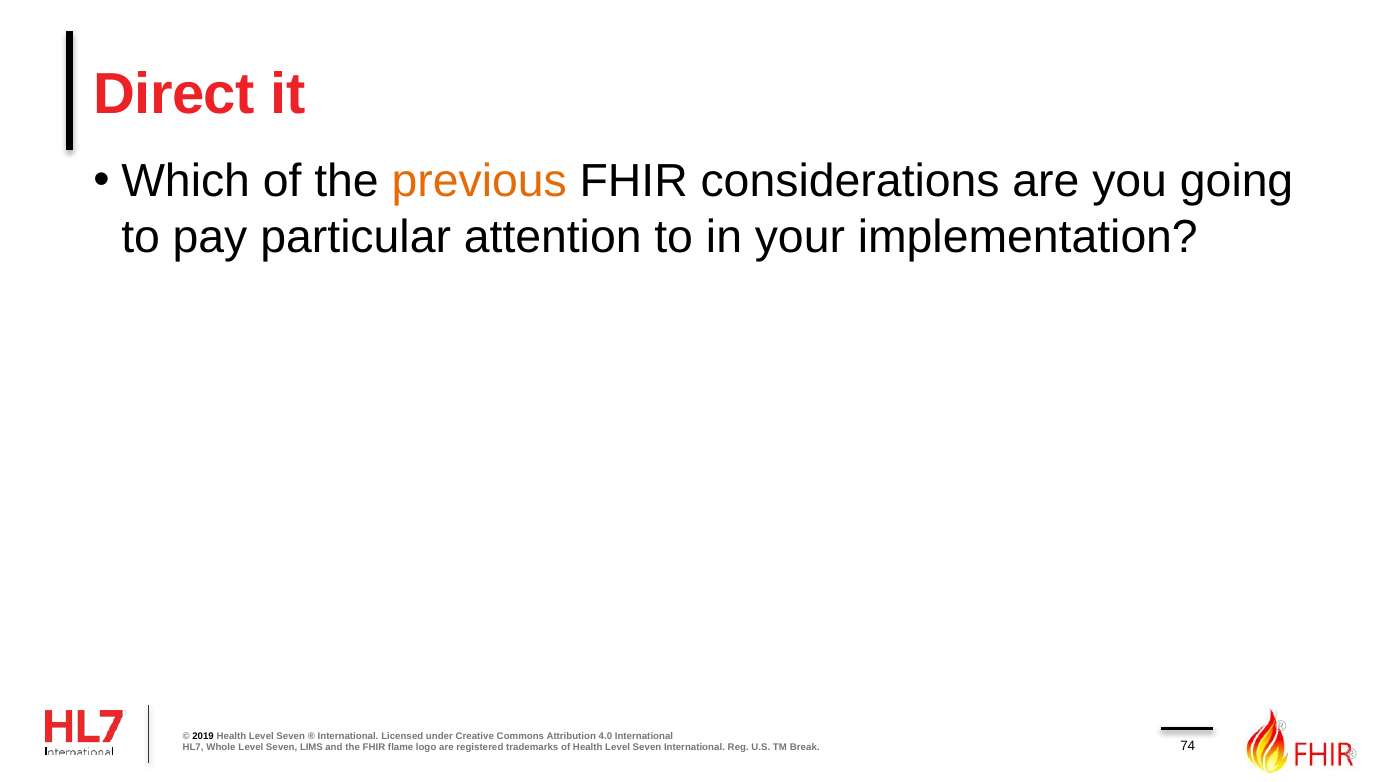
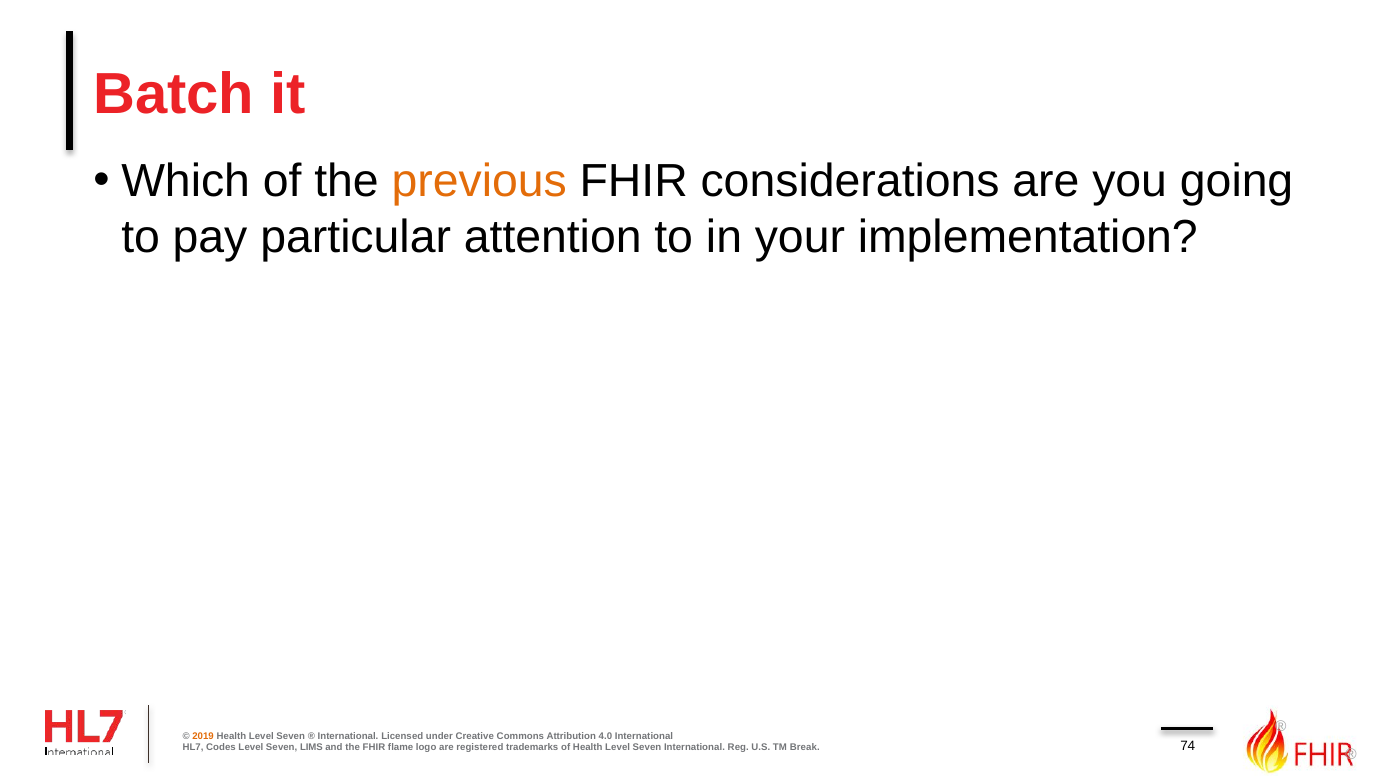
Direct: Direct -> Batch (174, 95)
2019 colour: black -> orange (203, 737)
Whole: Whole -> Codes (221, 748)
